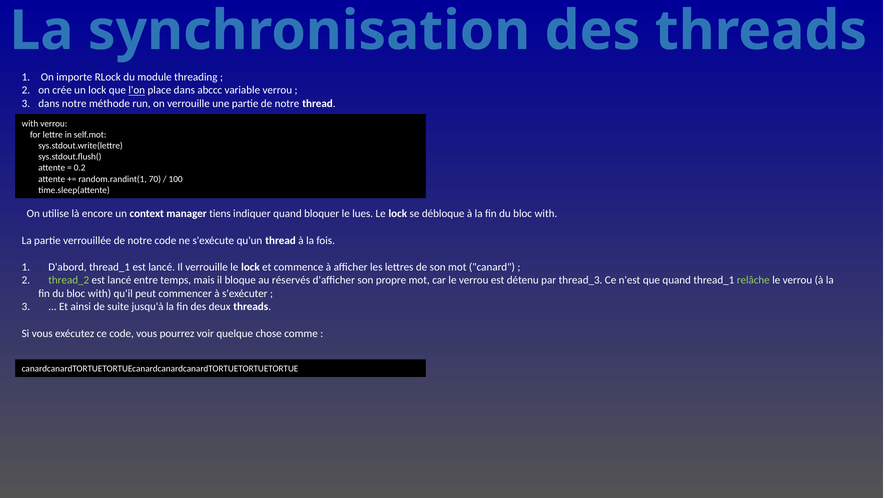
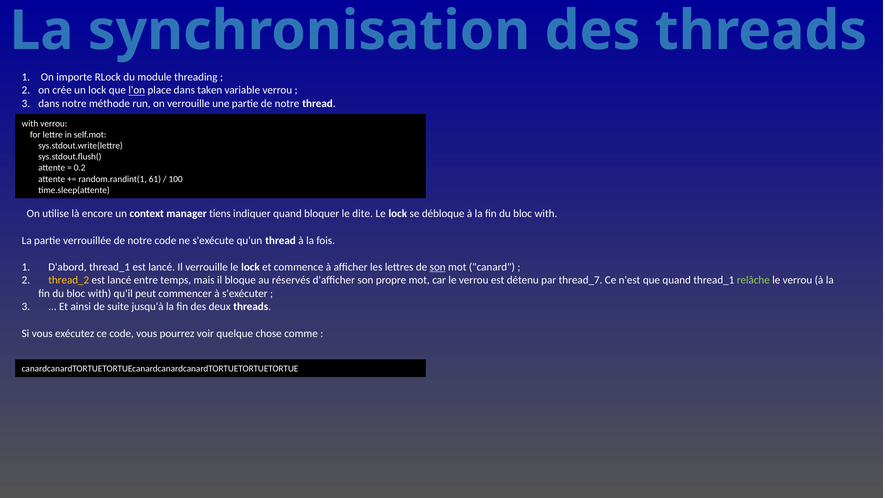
abccc: abccc -> taken (210, 90)
70: 70 -> 61 (155, 179)
lues: lues -> dite (363, 214)
son underline: none -> present (438, 267)
thread_2 colour: light green -> yellow (69, 280)
thread_3: thread_3 -> thread_7 (581, 280)
